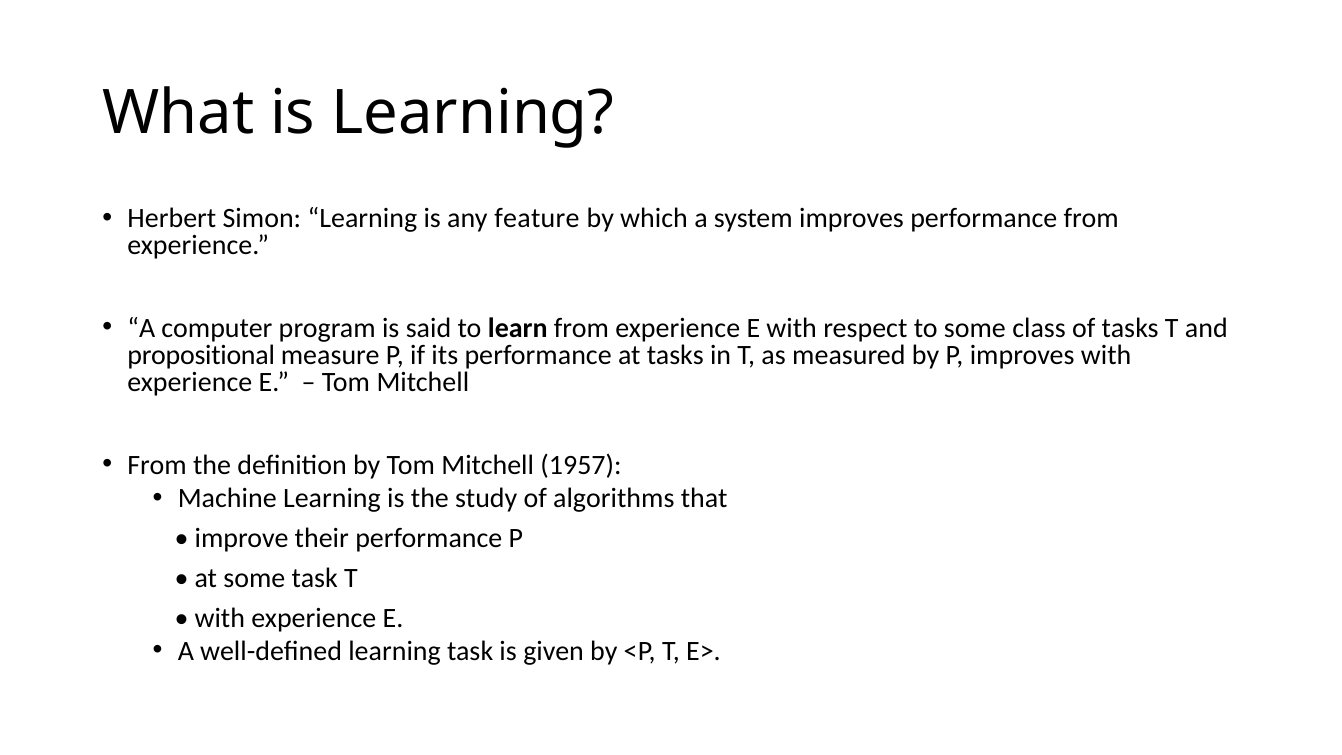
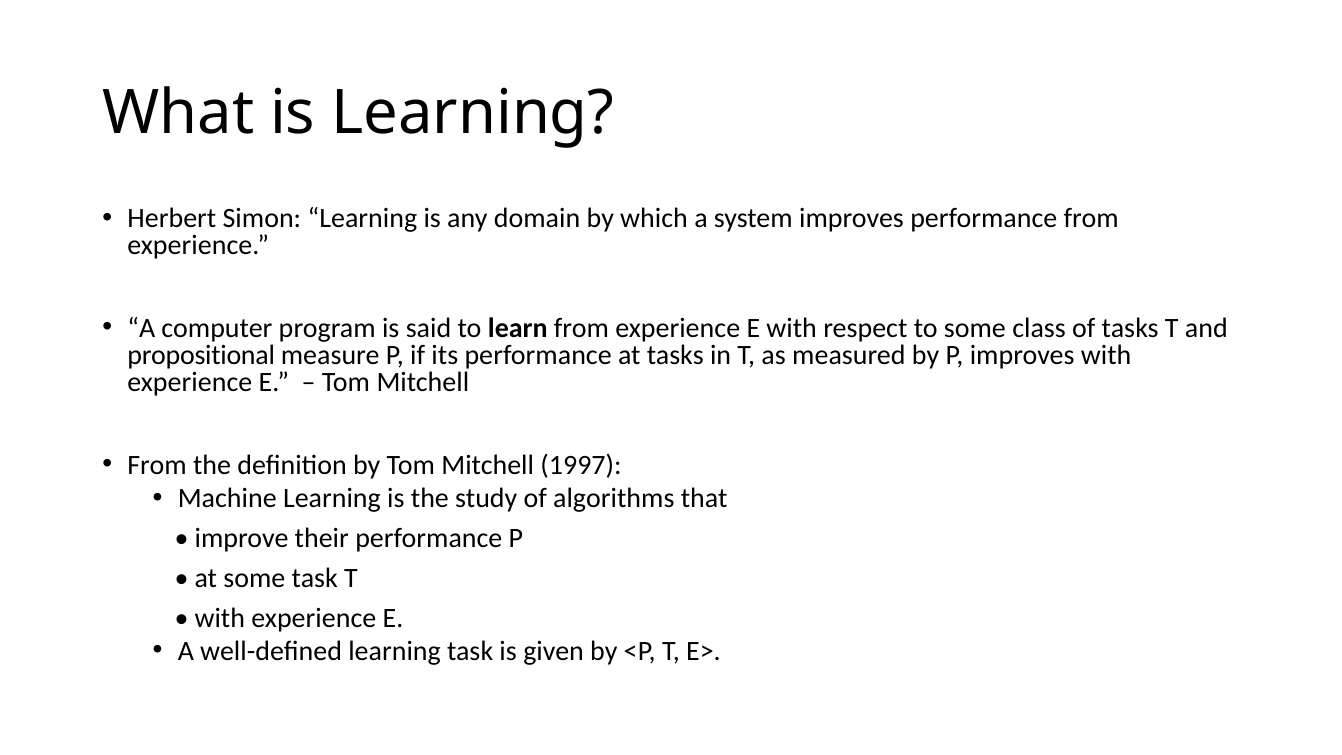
feature: feature -> domain (537, 218)
1957: 1957 -> 1997 (581, 465)
